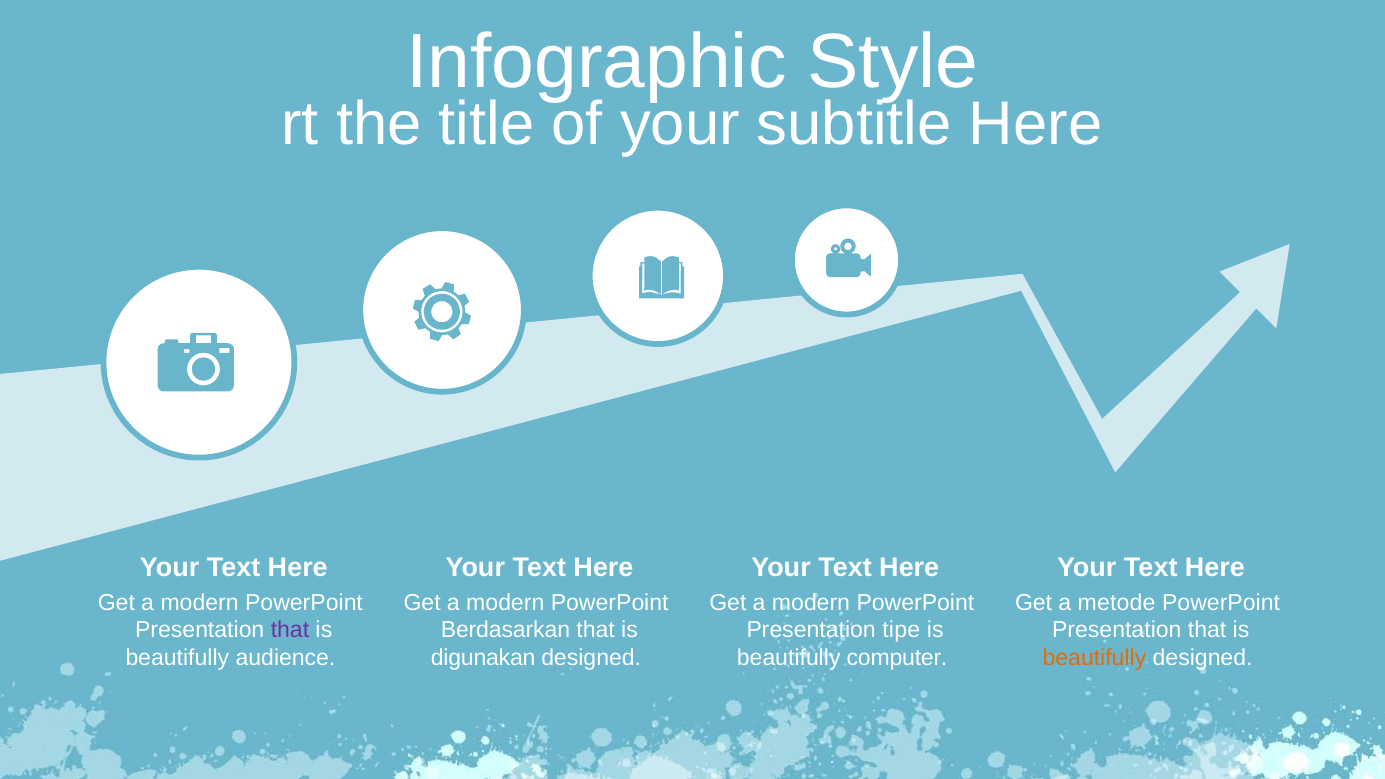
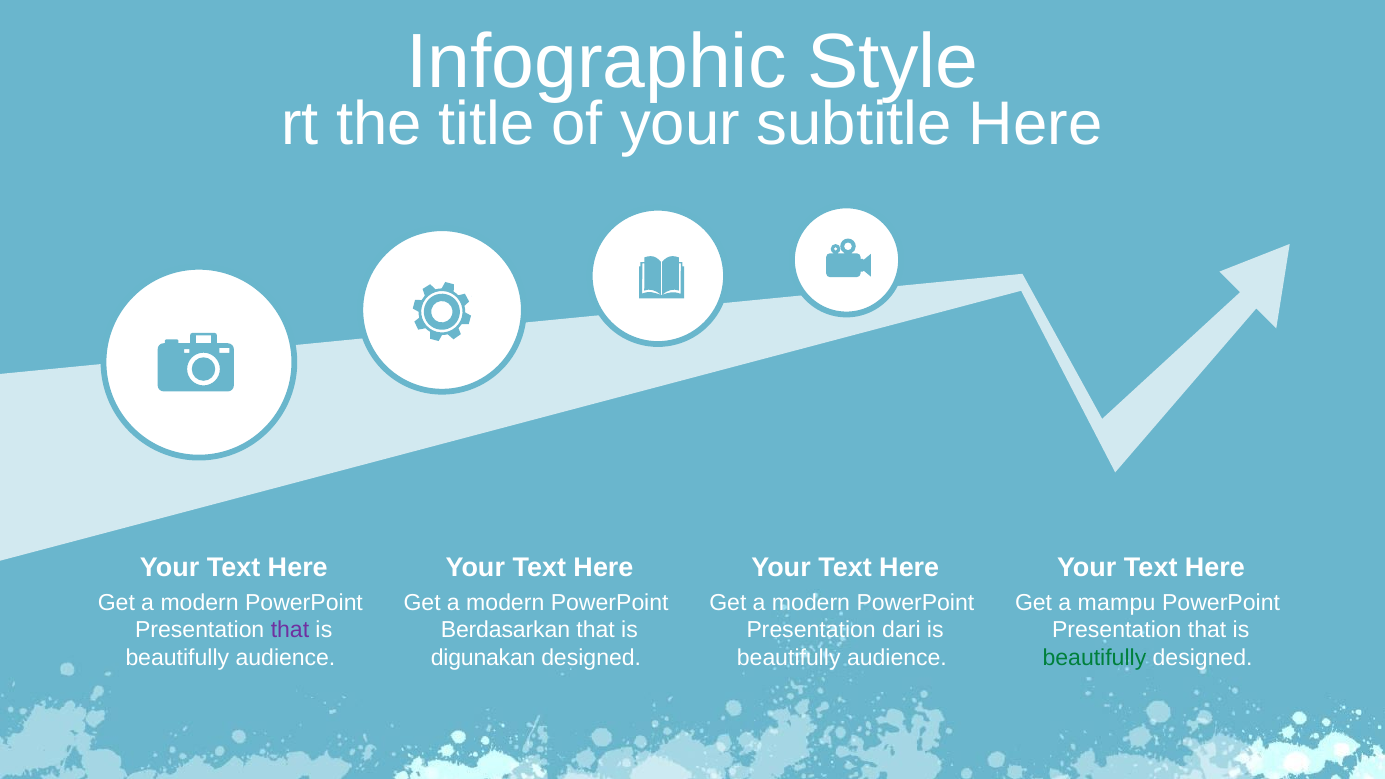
metode: metode -> mampu (1117, 603)
tipe: tipe -> dari (901, 630)
computer: computer -> audience (897, 658)
beautifully colour: orange -> green (1094, 658)
